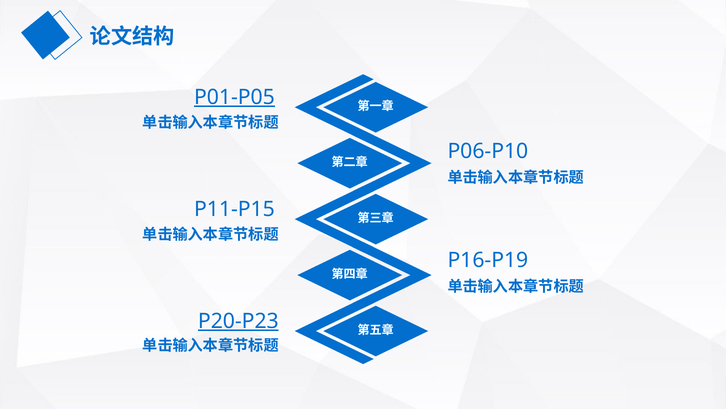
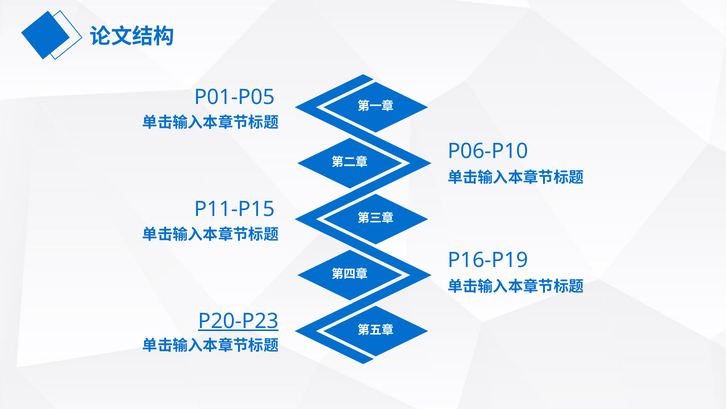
P01-P05 underline: present -> none (234, 97)
